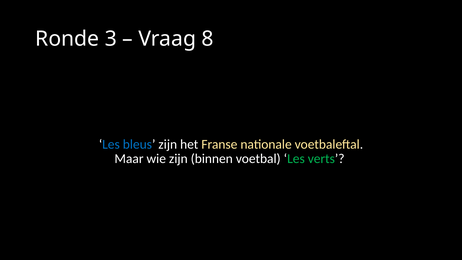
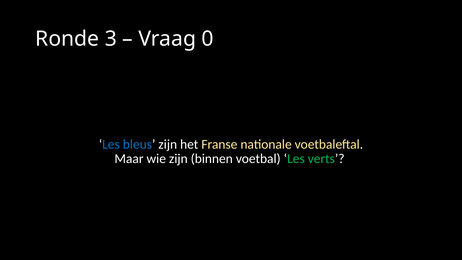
8: 8 -> 0 (208, 39)
